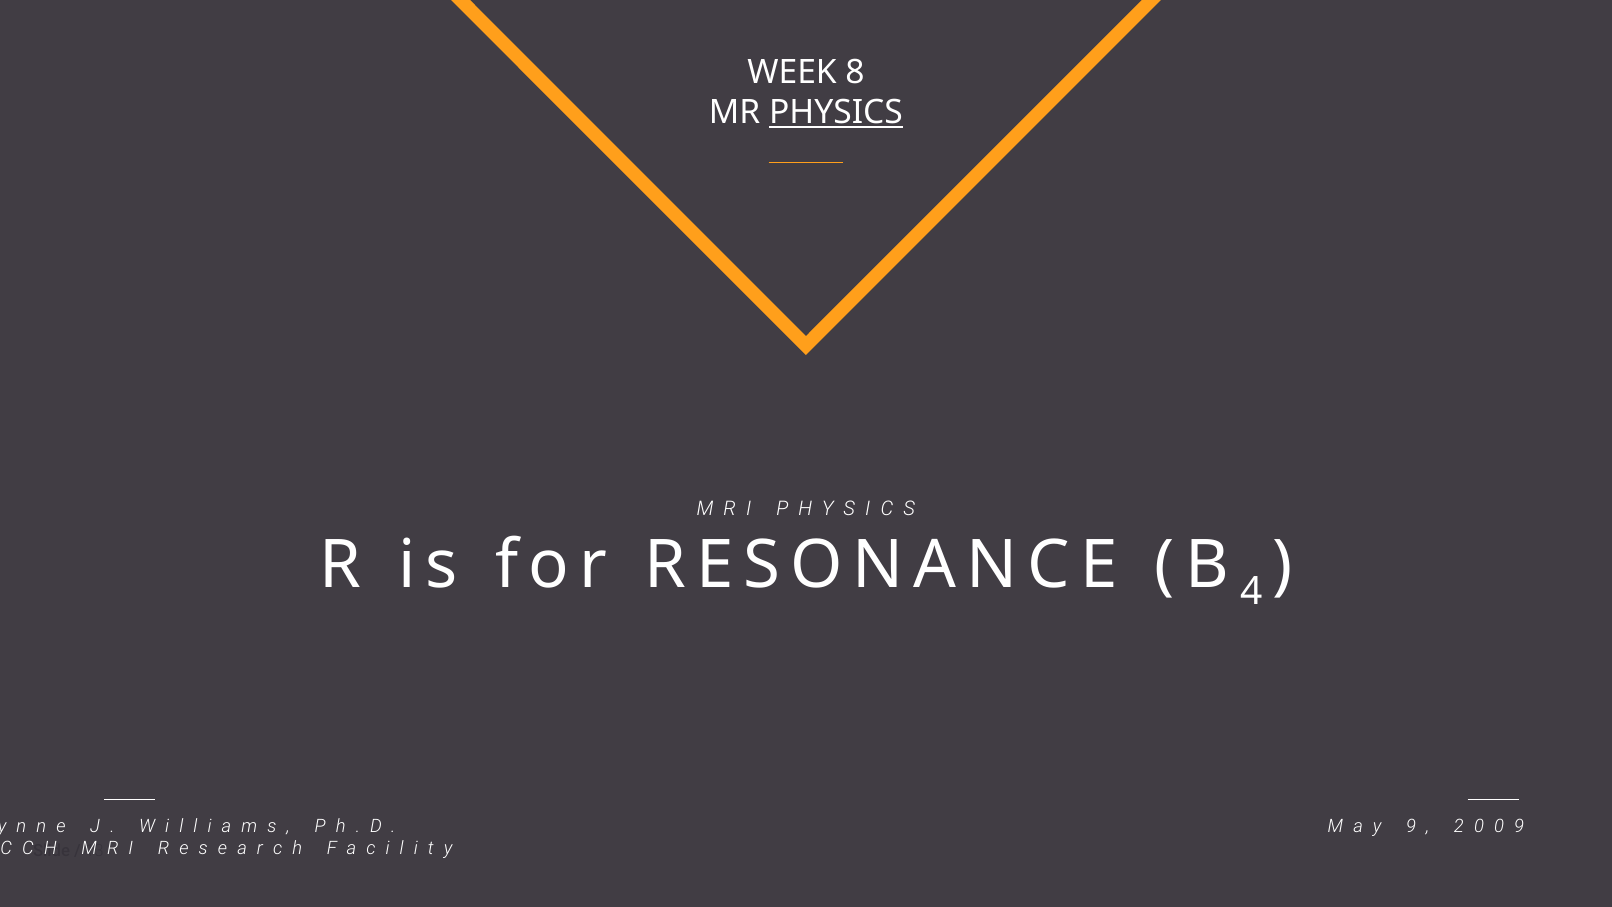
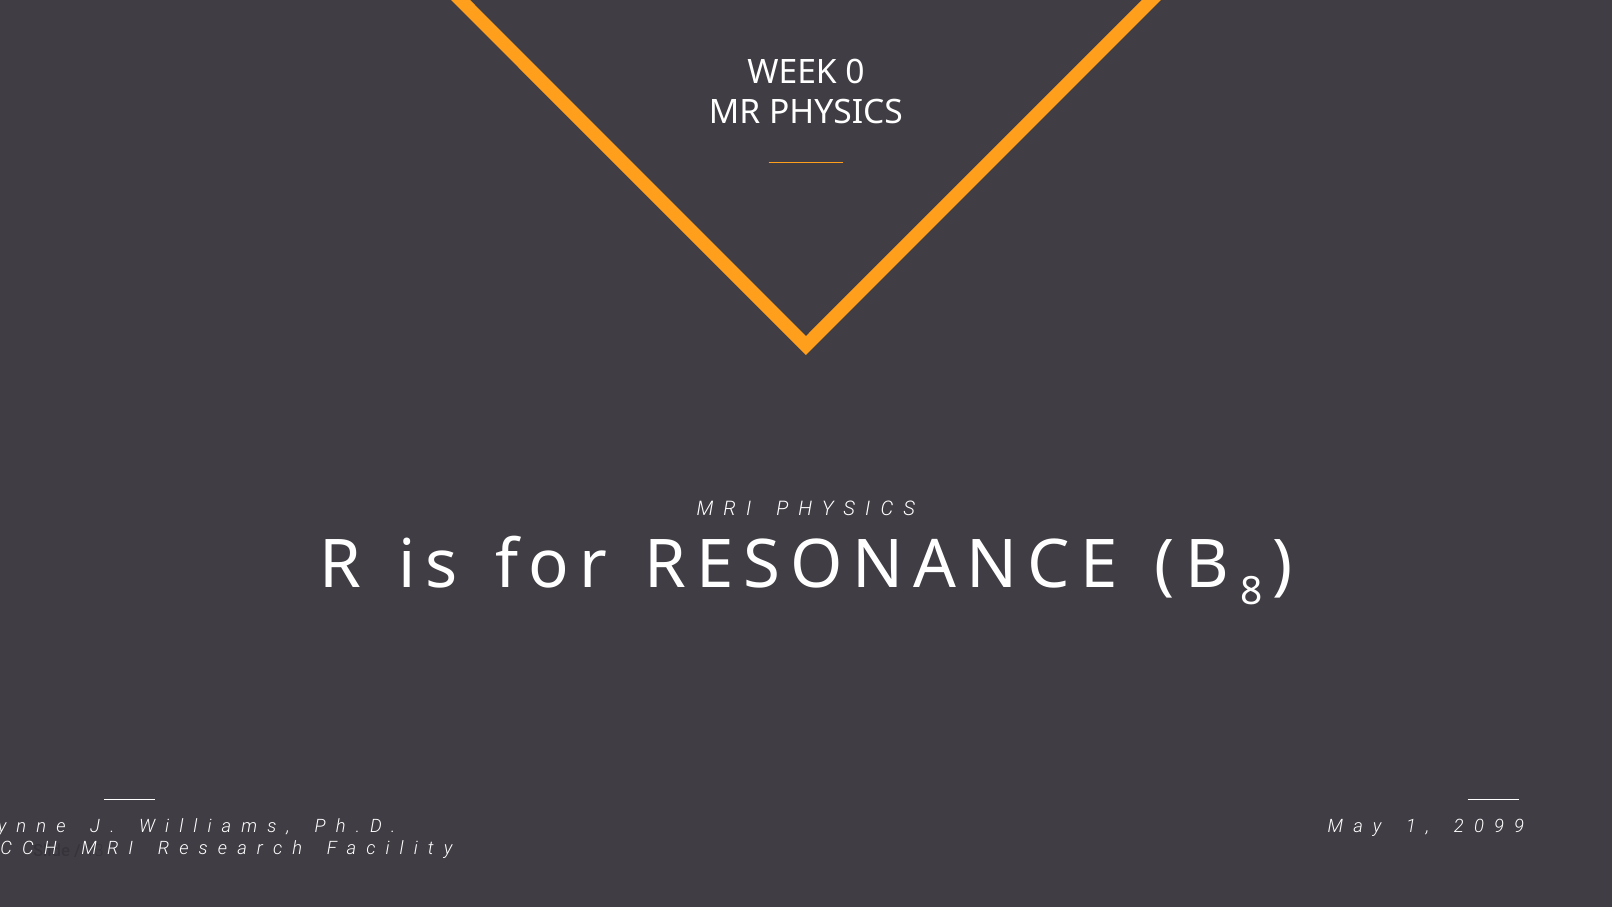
WEEK 8: 8 -> 0 (855, 72)
PHYSICS underline: present -> none (836, 113)
4: 4 -> 8 (1251, 591)
9: 9 -> 1 (1411, 826)
0: 0 -> 9 (1499, 826)
